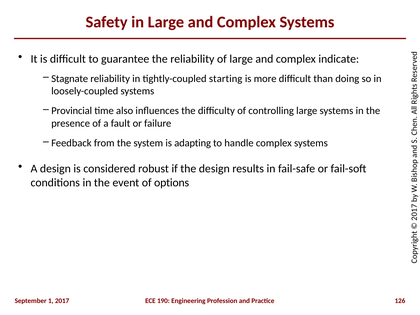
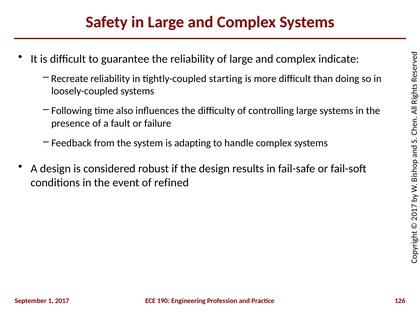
Stagnate: Stagnate -> Recreate (70, 79)
Provincial: Provincial -> Following (72, 111)
options: options -> refined (172, 183)
